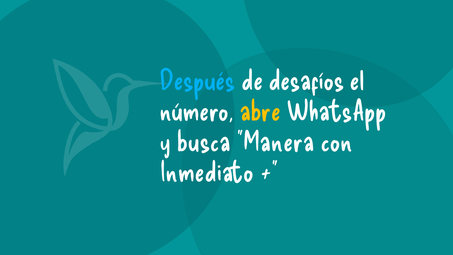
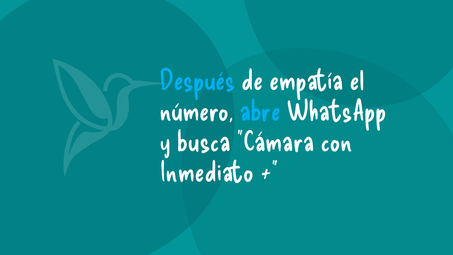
desafíos: desafíos -> empatía (306, 81)
abre colour: yellow -> light blue (260, 111)
Manera: Manera -> Cámara (276, 142)
